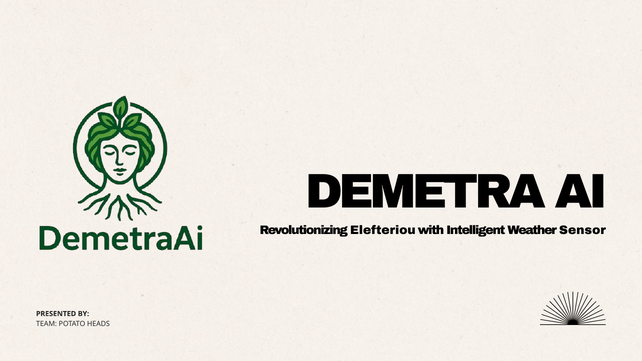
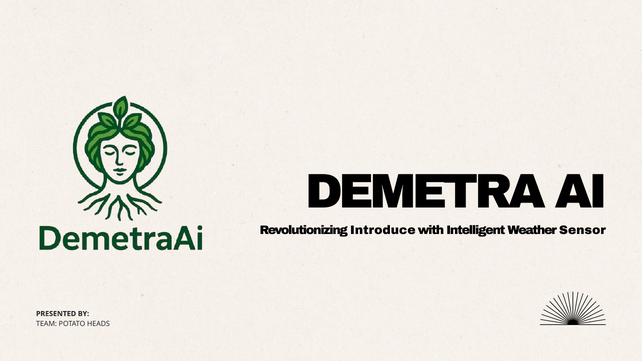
Elefteriou: Elefteriou -> Introduce (383, 230)
